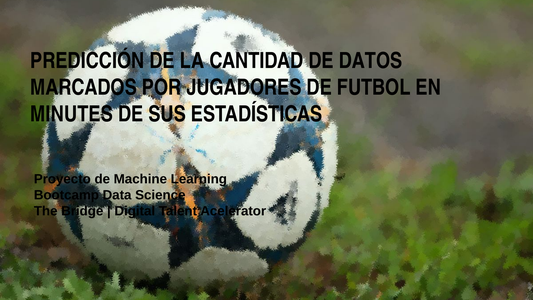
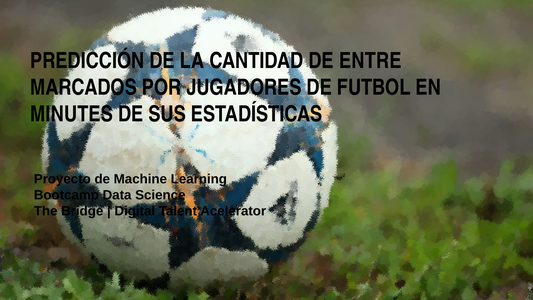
DATOS: DATOS -> ENTRE (370, 61)
